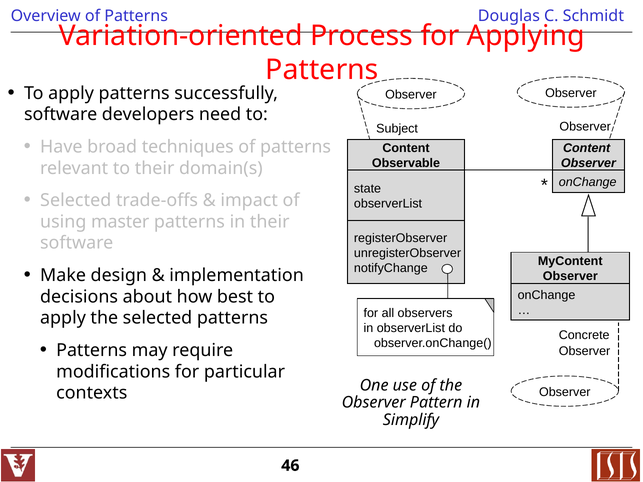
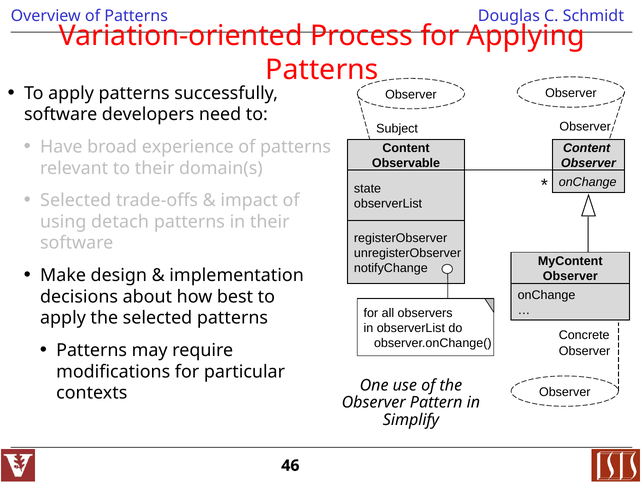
techniques: techniques -> experience (188, 147)
master: master -> detach (120, 222)
